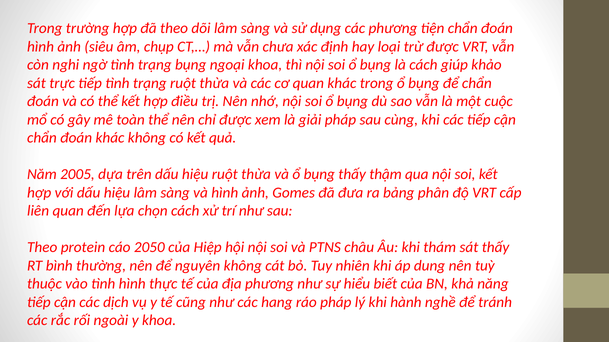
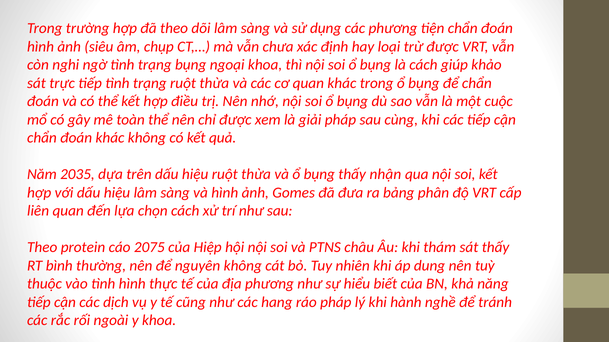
2005: 2005 -> 2035 (77, 175)
thậm: thậm -> nhận (385, 175)
2050: 2050 -> 2075 (149, 248)
